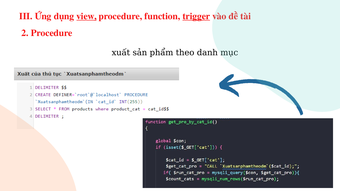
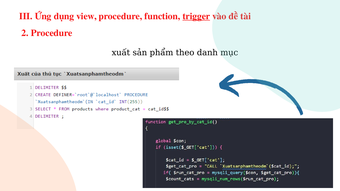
view underline: present -> none (87, 16)
